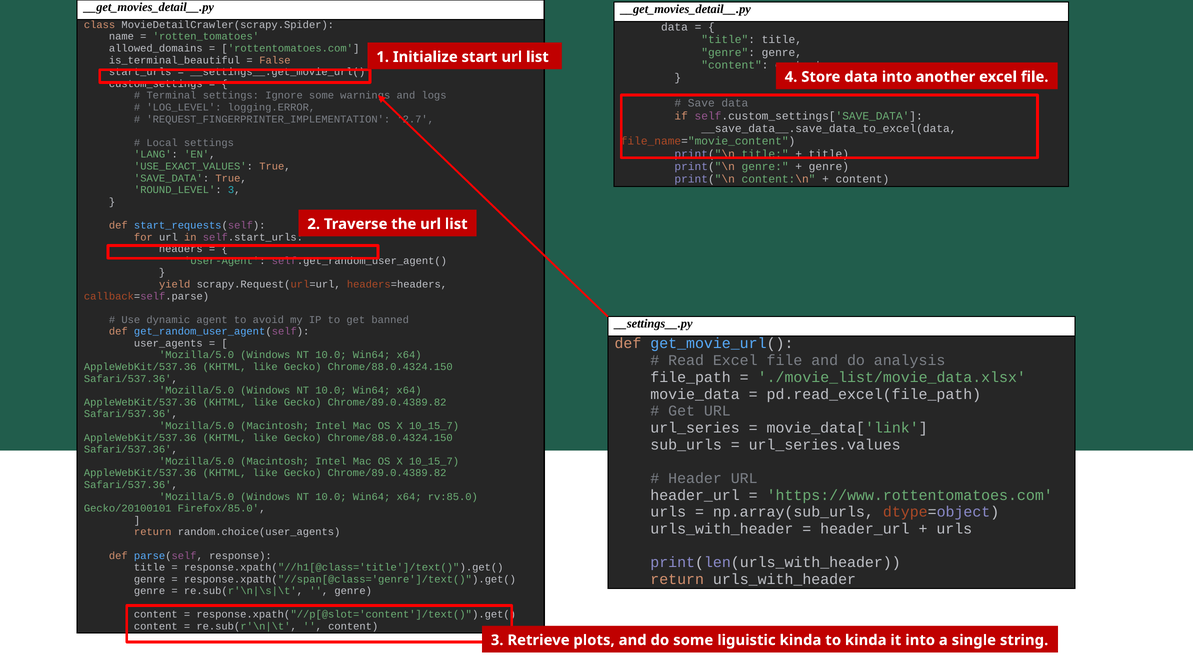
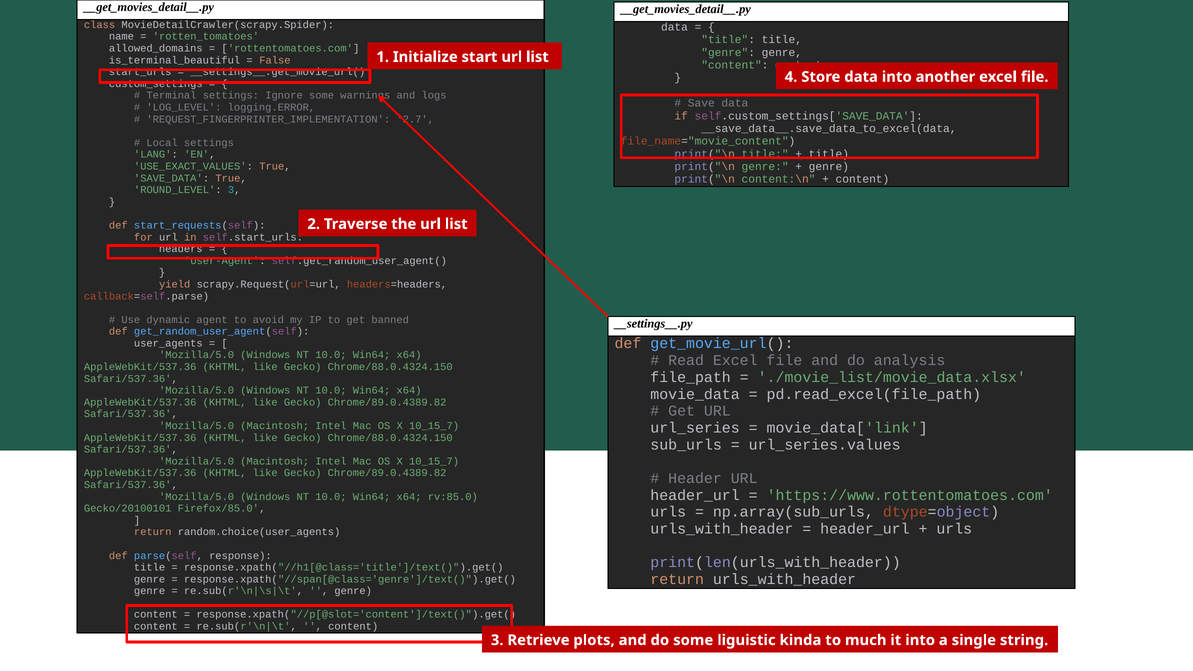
to kinda: kinda -> much (866, 640)
